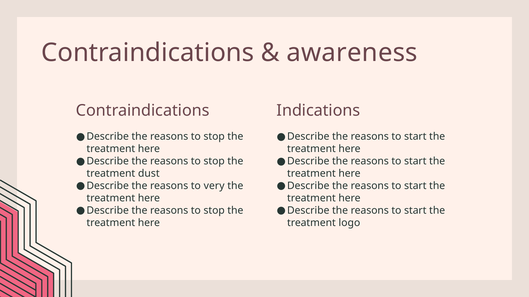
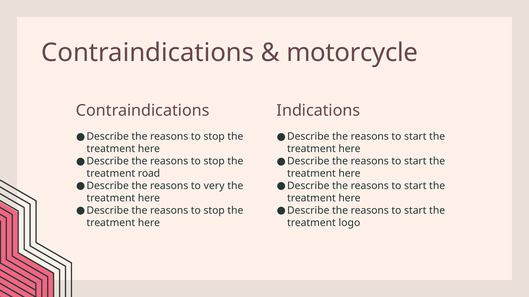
awareness: awareness -> motorcycle (352, 53)
dust: dust -> road (149, 174)
